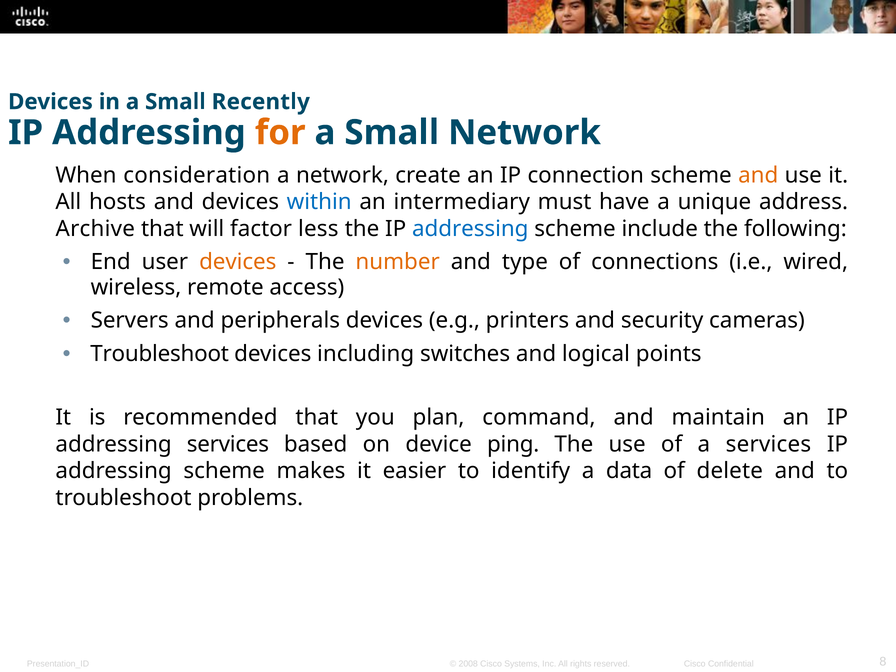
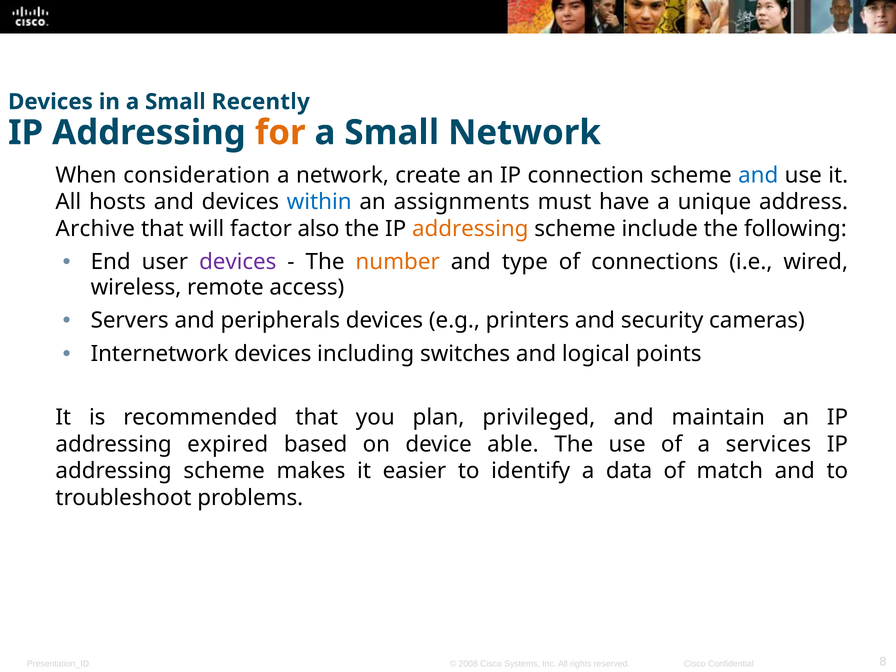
and colour: orange -> blue (758, 175)
intermediary: intermediary -> assignments (462, 202)
less: less -> also (318, 229)
addressing colour: blue -> orange (470, 229)
devices colour: orange -> purple (238, 262)
Troubleshoot: Troubleshoot -> Internetwork (160, 354)
command: command -> privileged (539, 417)
addressing services: services -> expired (228, 444)
ping: ping -> able (513, 444)
delete: delete -> match (730, 471)
